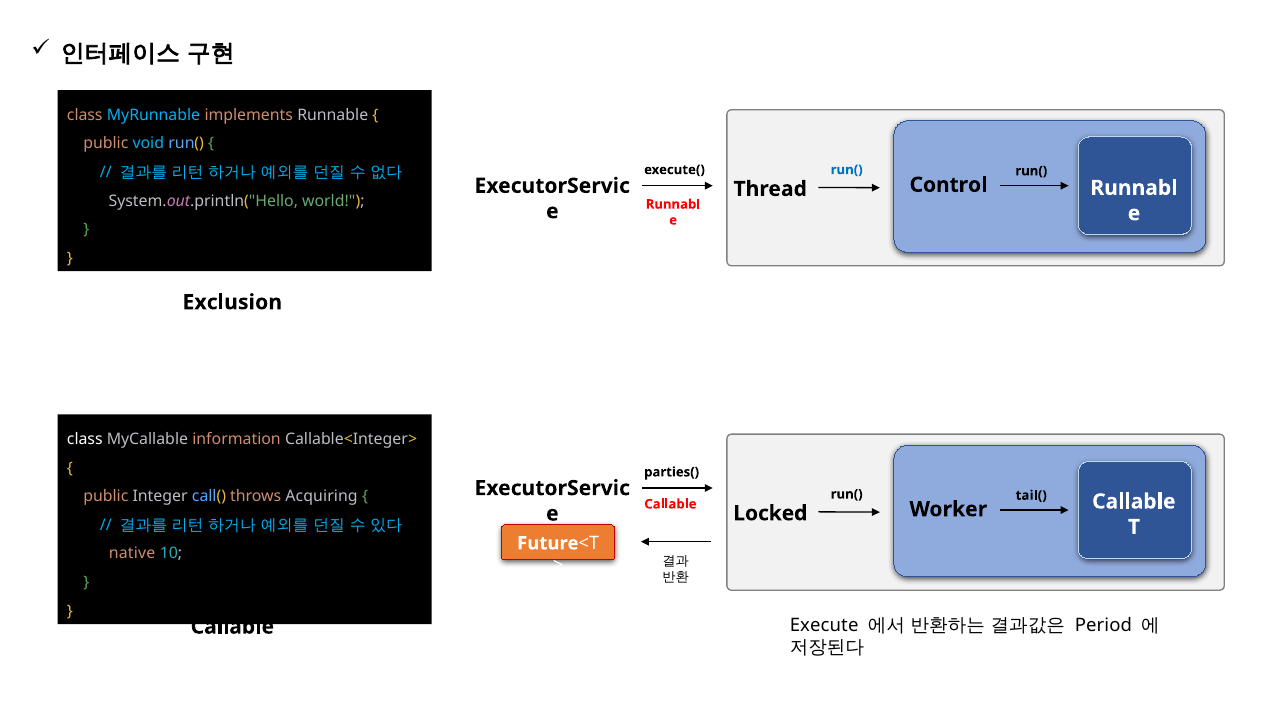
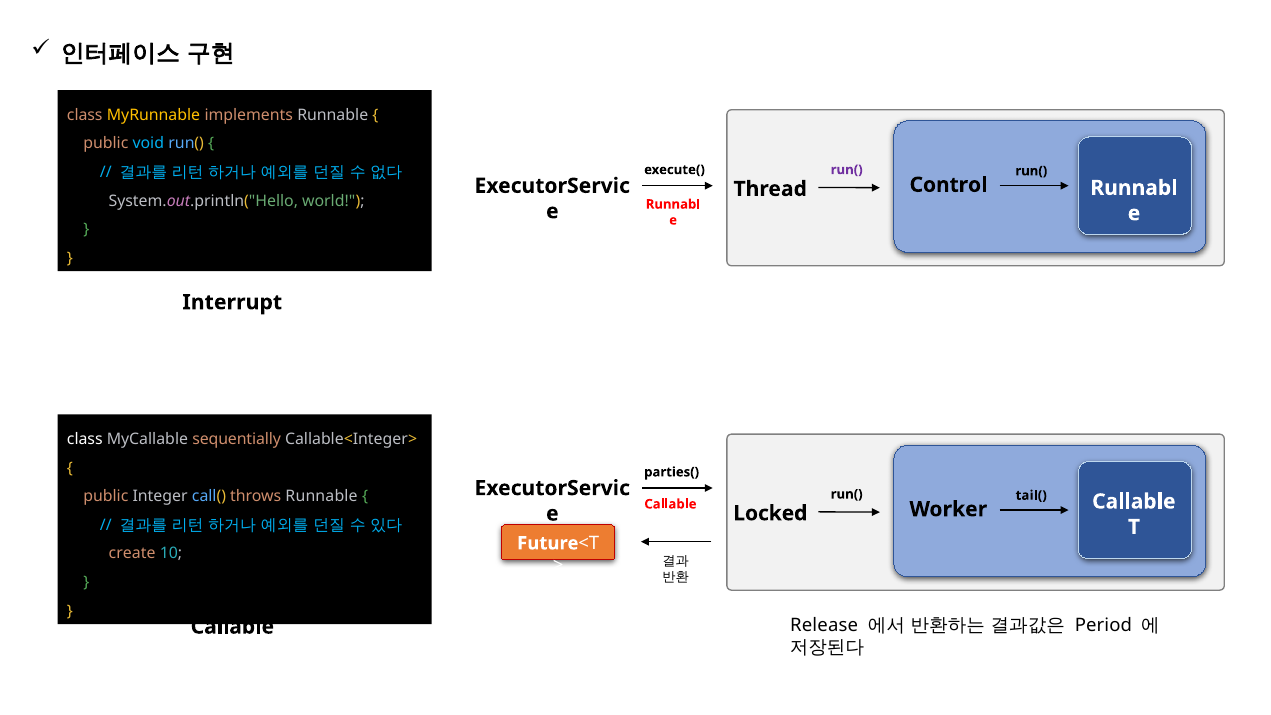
MyRunnable colour: light blue -> yellow (153, 115)
run( colour: blue -> purple (847, 170)
Exclusion: Exclusion -> Interrupt (232, 302)
information: information -> sequentially (237, 439)
throws Acquiring: Acquiring -> Runnable (322, 496)
native: native -> create (132, 554)
Execute: Execute -> Release (824, 625)
